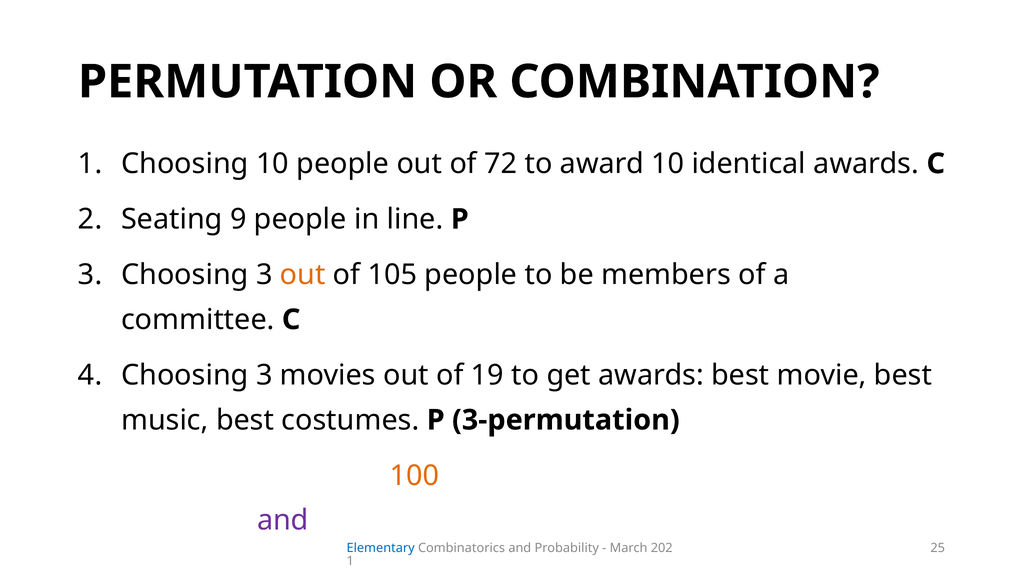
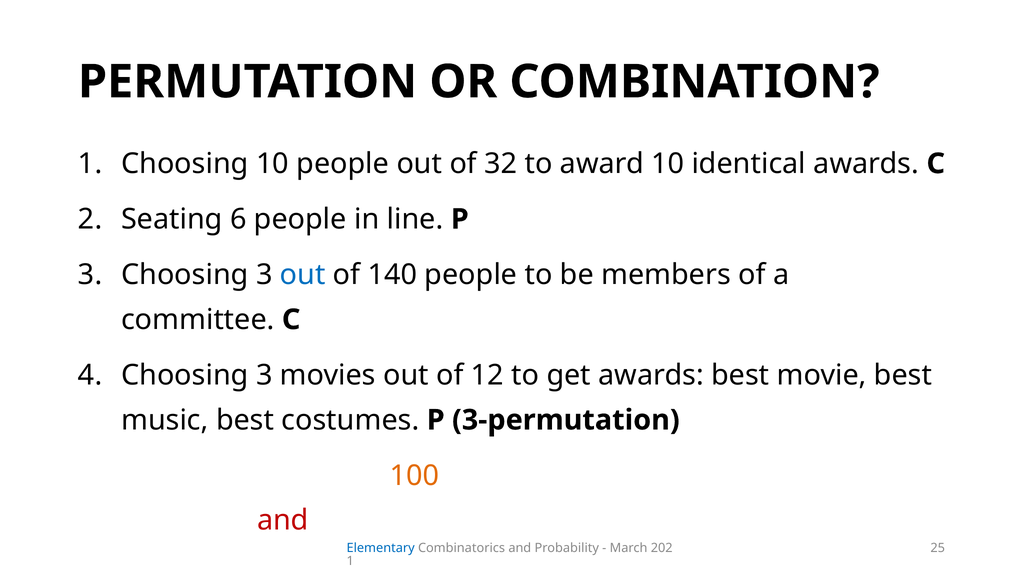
72: 72 -> 32 (501, 164)
9: 9 -> 6 (238, 219)
out colour: orange -> blue (303, 275)
105: 105 -> 140 (392, 275)
19: 19 -> 12 (487, 375)
and colour: purple -> red (283, 521)
